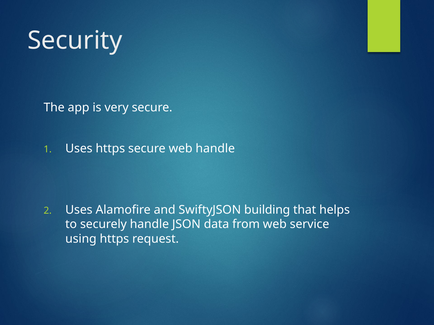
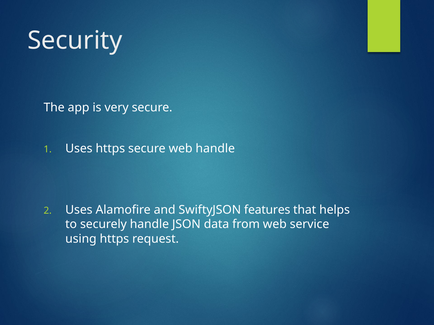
building: building -> features (267, 210)
